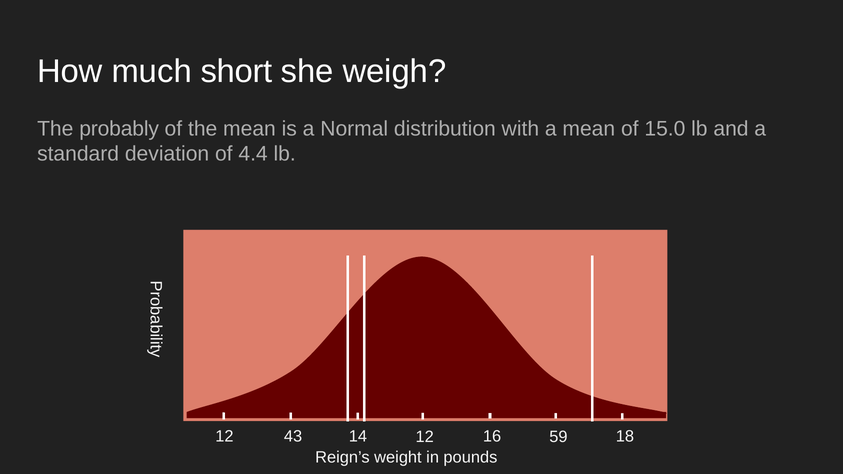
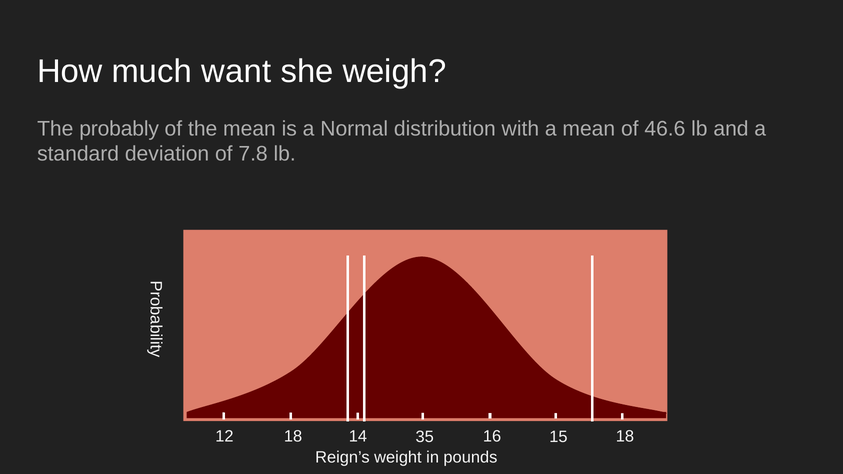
short: short -> want (236, 71)
15.0: 15.0 -> 46.6 (665, 129)
4.4: 4.4 -> 7.8 (253, 154)
12 43: 43 -> 18 (293, 436)
14 12: 12 -> 35 (425, 437)
59: 59 -> 15 (558, 437)
